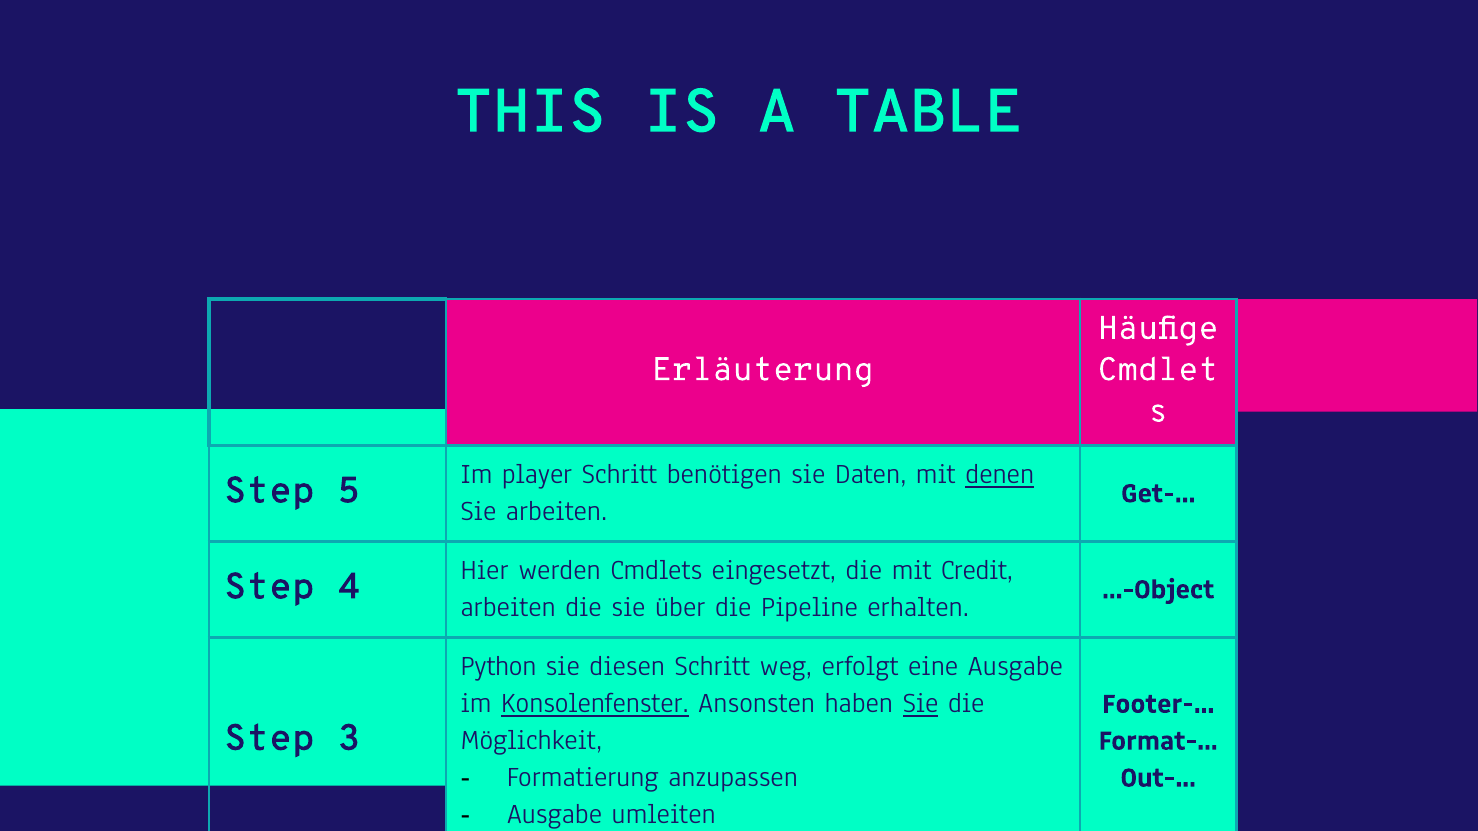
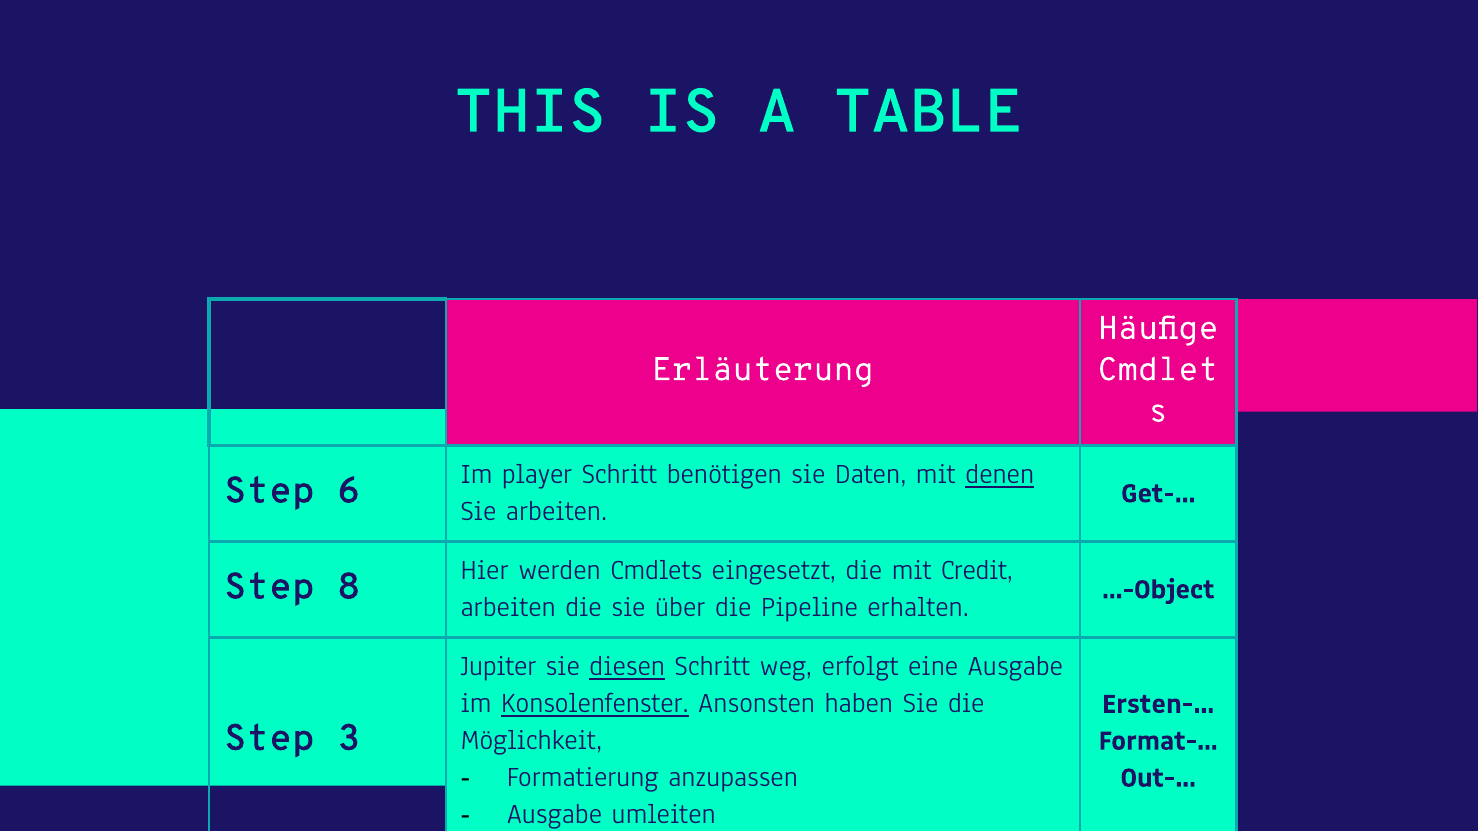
5: 5 -> 6 (349, 491)
4: 4 -> 8 (349, 587)
Python: Python -> Jupiter (499, 667)
diesen underline: none -> present (627, 667)
Footer-…: Footer-… -> Ersten-… (1158, 704)
Sie underline: present -> none (921, 704)
